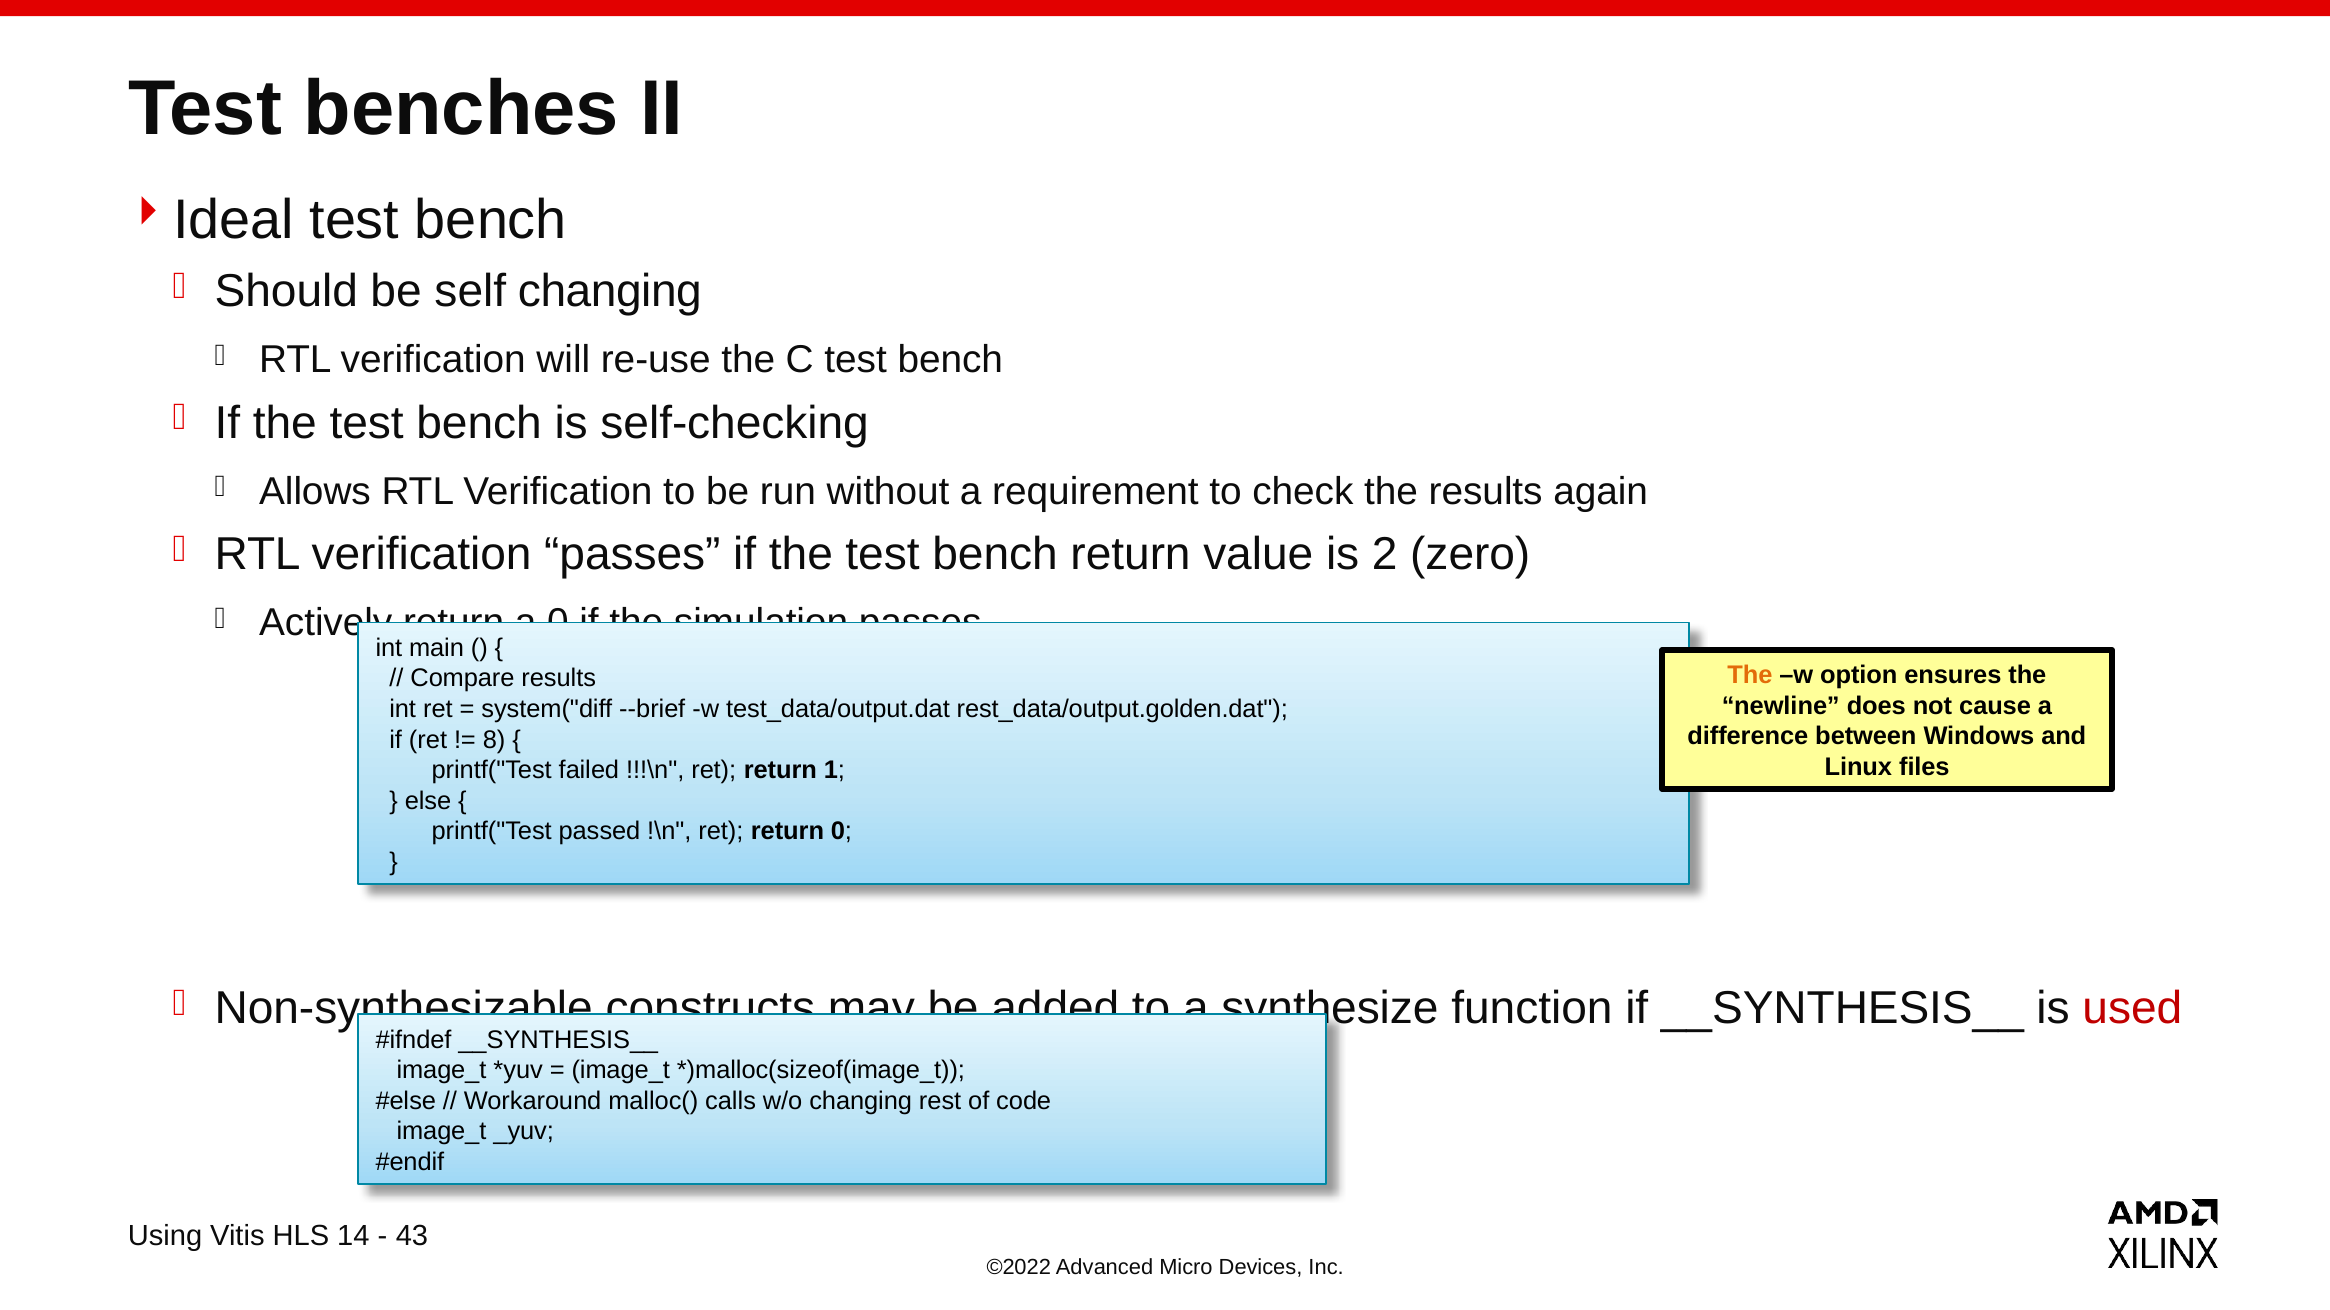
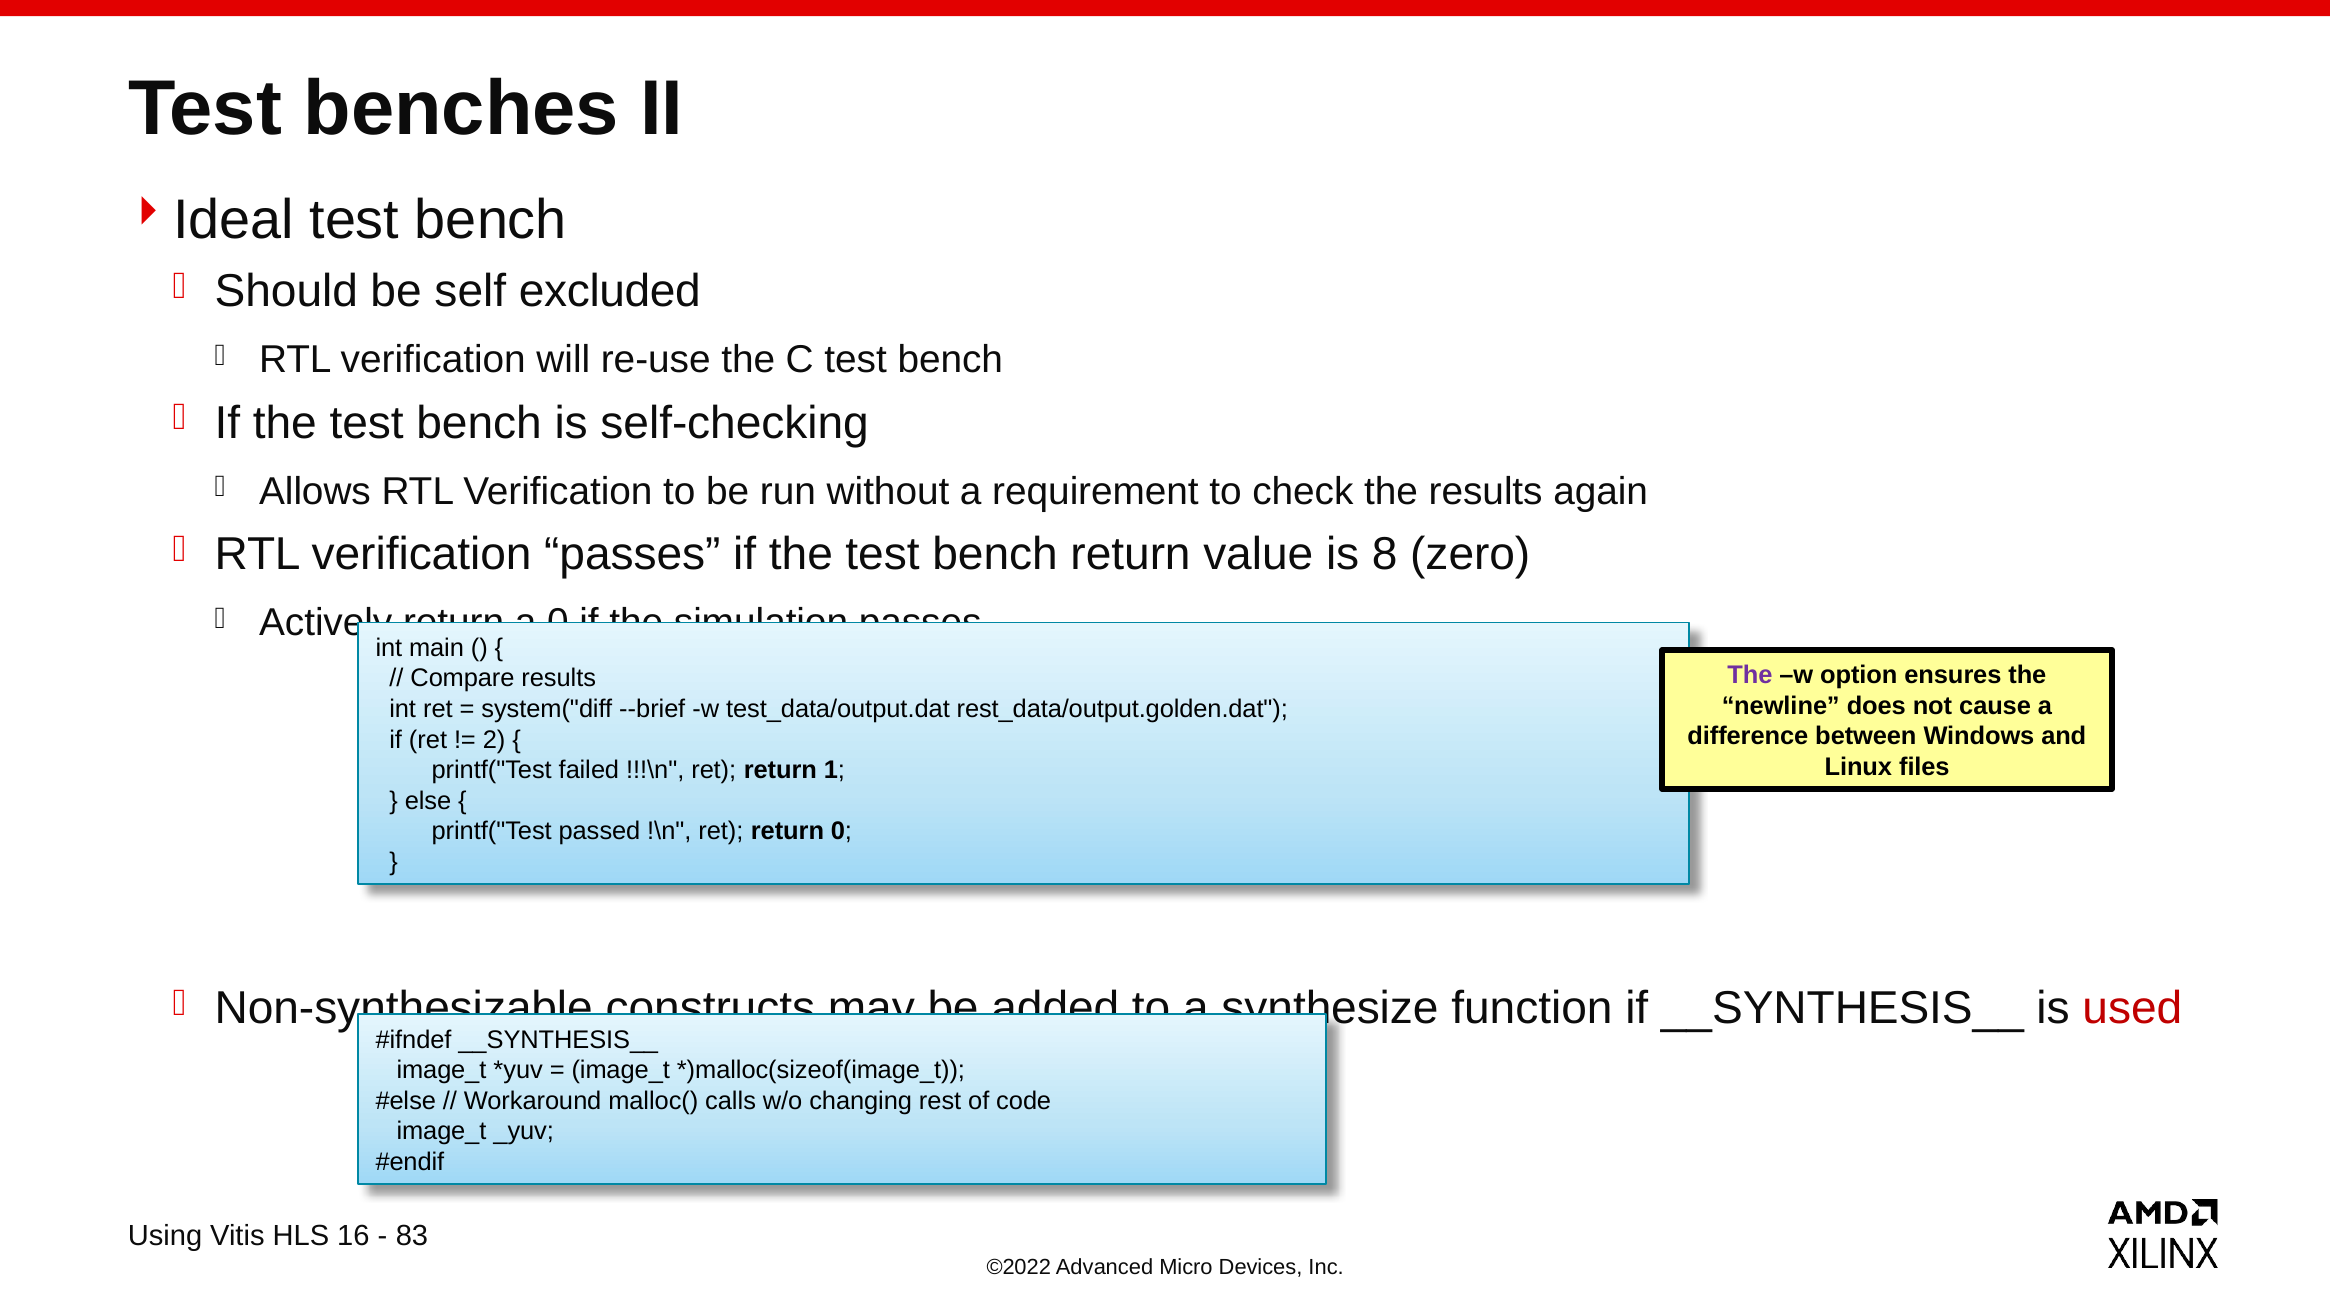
self changing: changing -> excluded (610, 291)
2: 2 -> 8 (1385, 555)
The colour: orange -> purple (1750, 676)
8: 8 -> 2 (494, 740)
14: 14 -> 16 (353, 1237)
43: 43 -> 83 (412, 1237)
